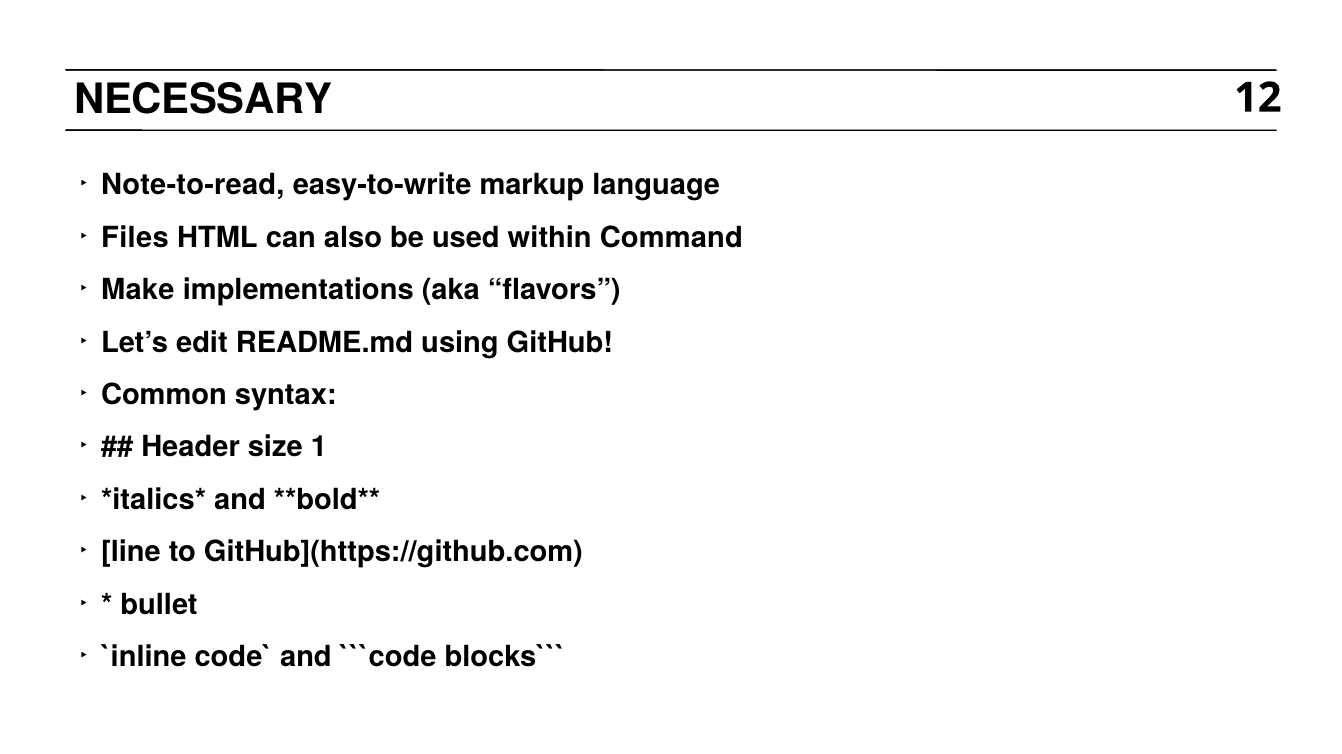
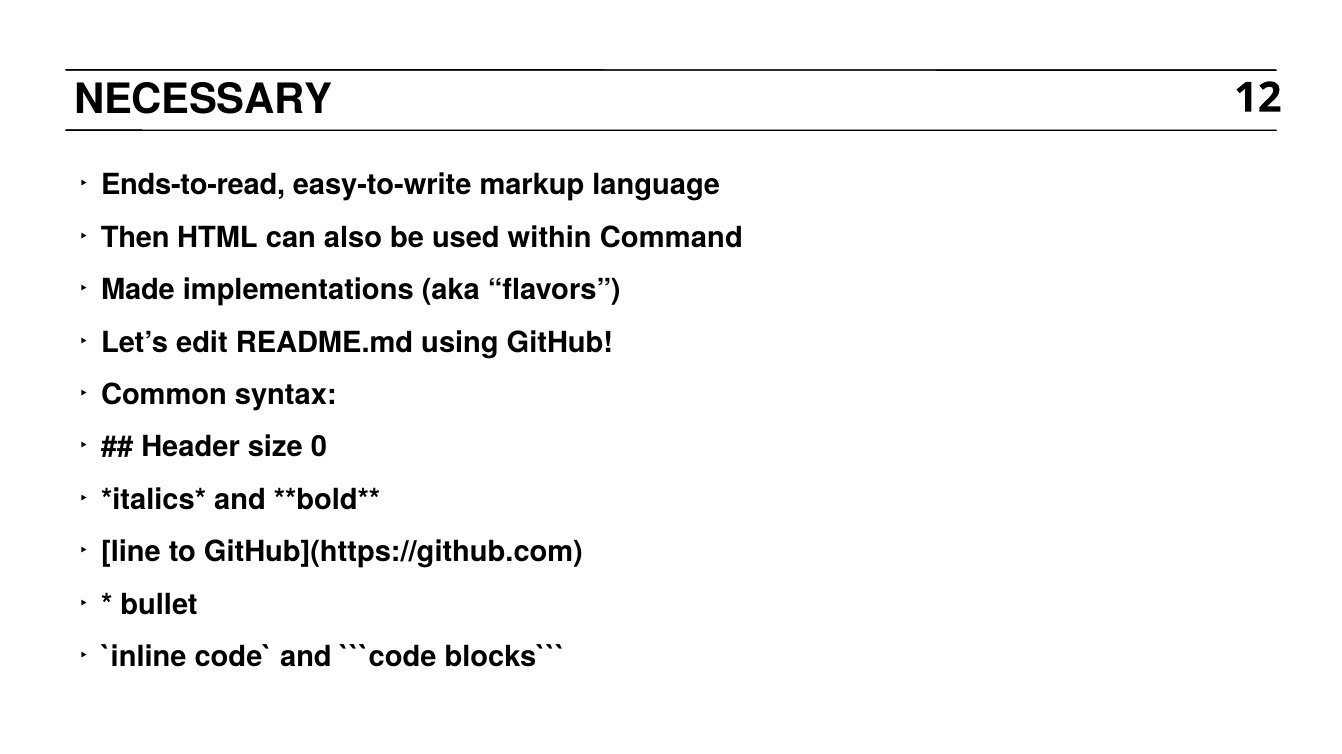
Note-to-read: Note-to-read -> Ends-to-read (193, 185)
Files: Files -> Then (135, 237)
Make: Make -> Made (138, 290)
1: 1 -> 0 (319, 447)
